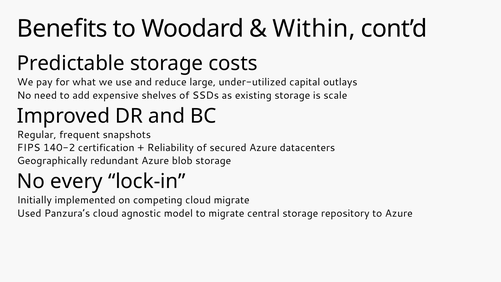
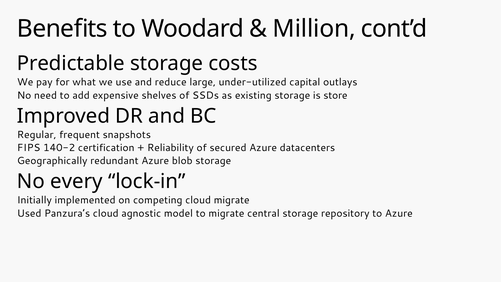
Within: Within -> Million (314, 29)
scale: scale -> store (335, 95)
